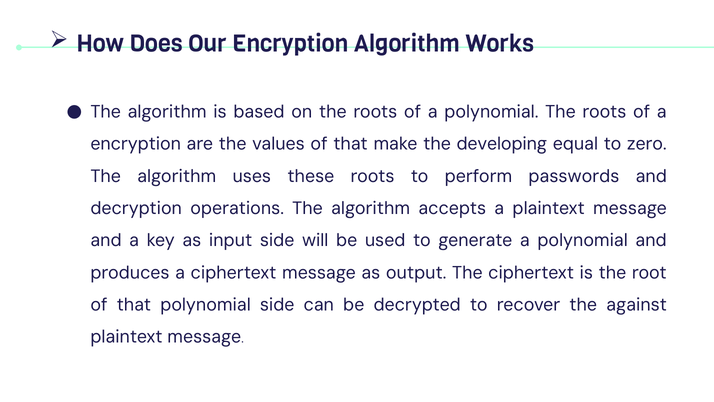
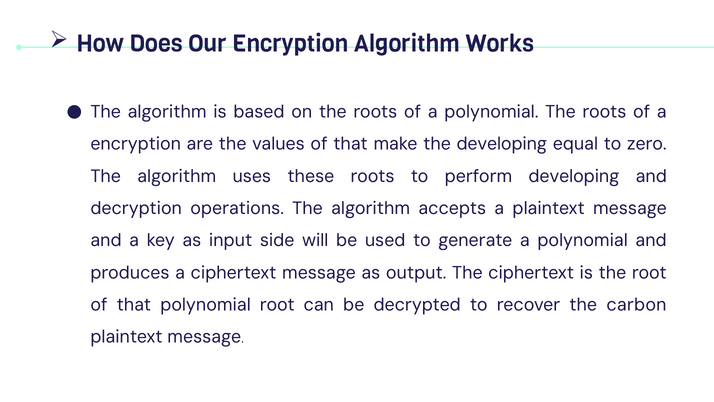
perform passwords: passwords -> developing (574, 176)
polynomial side: side -> root (277, 305)
against: against -> carbon (637, 305)
